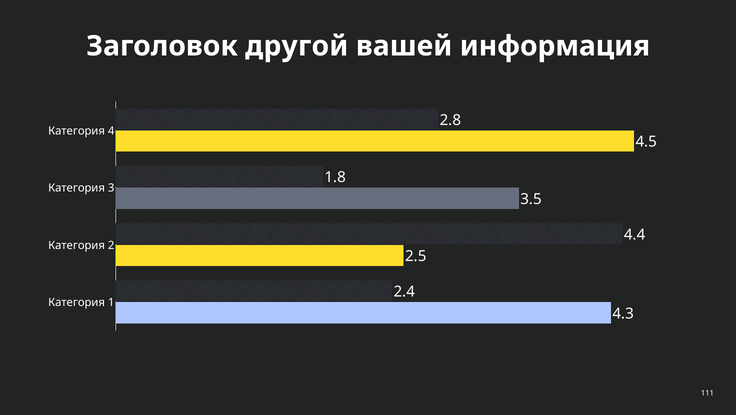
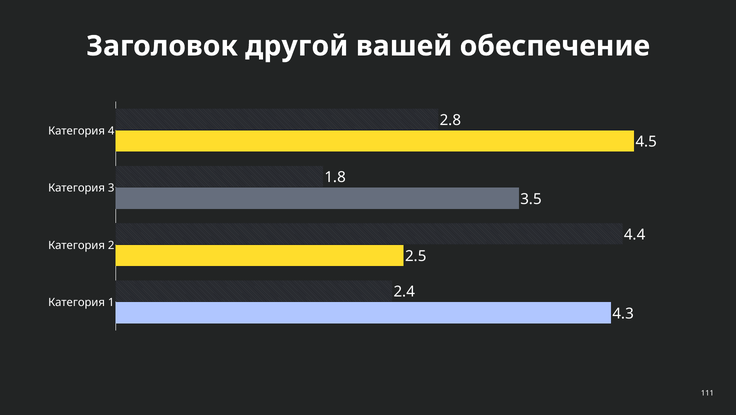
информация: информация -> обеспечение (555, 46)
